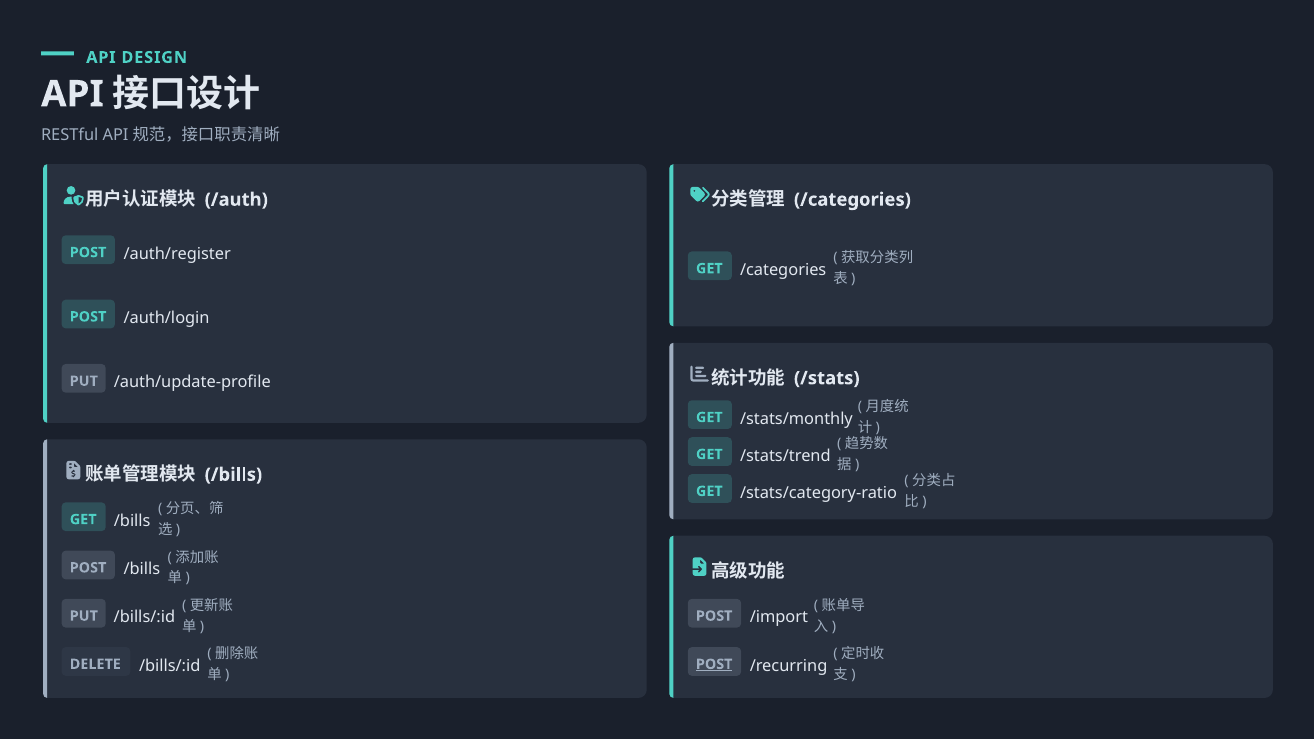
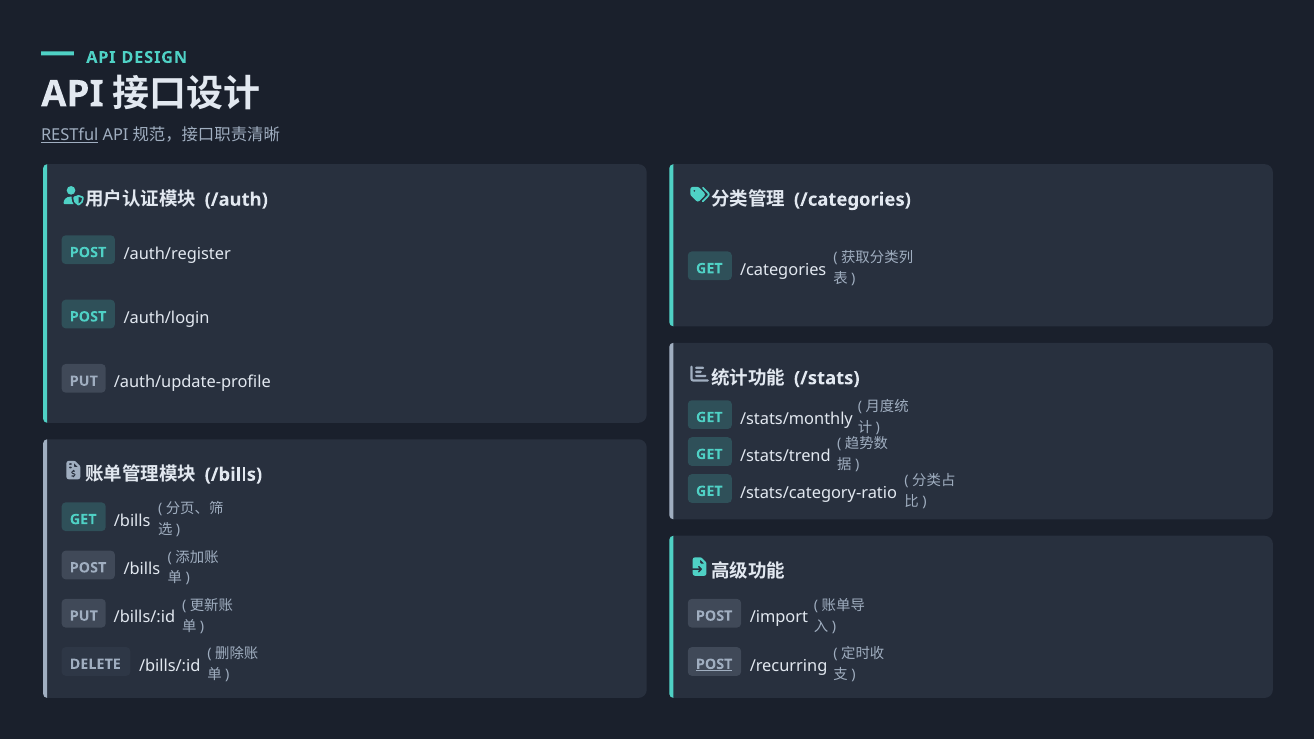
RESTful underline: none -> present (70, 135)
